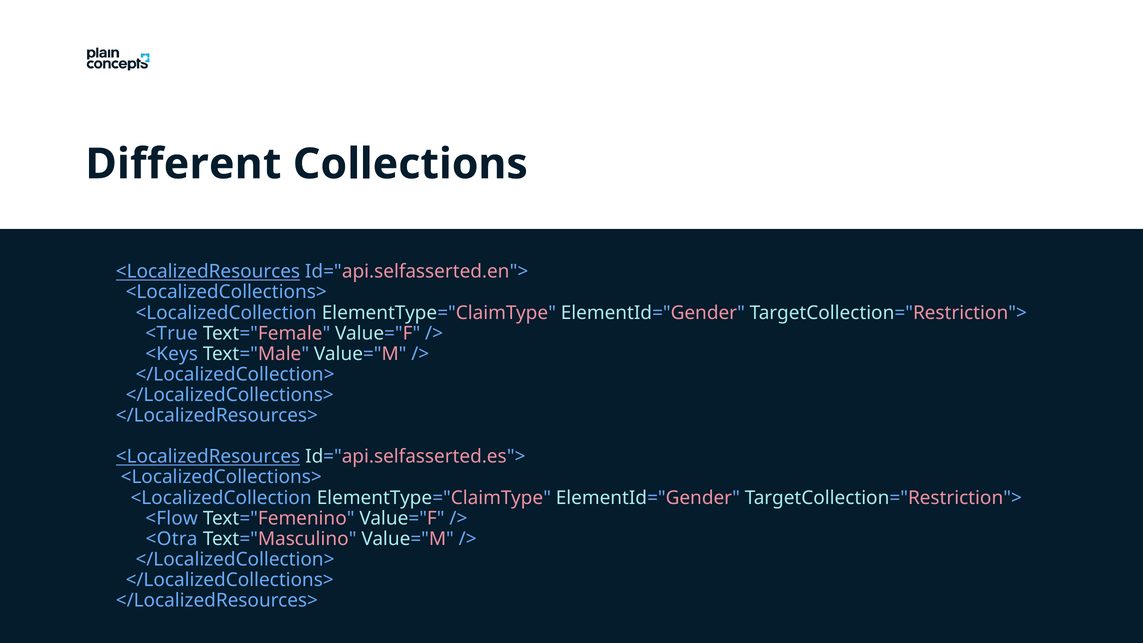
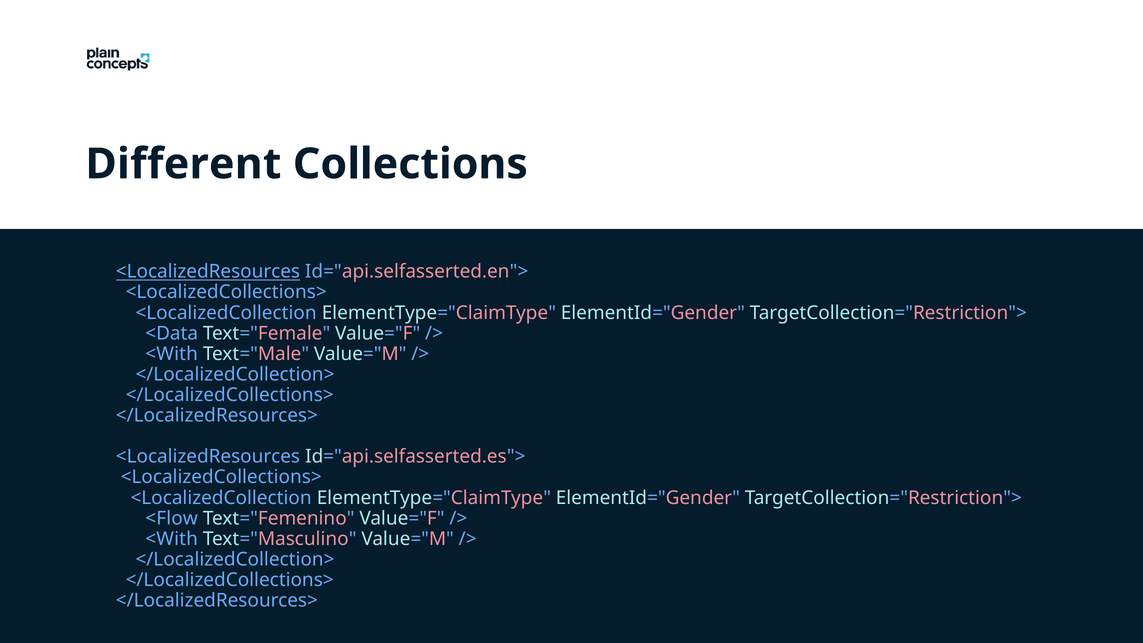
<True: <True -> <Data (172, 333)
<Keys: <Keys -> <With (172, 354)
<LocalizedResources underline: present -> none (208, 457)
<Otra: <Otra -> <With (172, 539)
